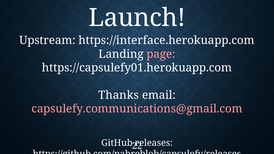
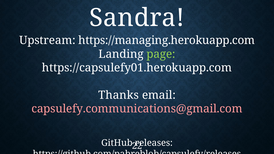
Launch: Launch -> Sandra (137, 18)
https://interface.herokuapp.com: https://interface.herokuapp.com -> https://managing.herokuapp.com (167, 40)
page colour: pink -> light green (161, 54)
